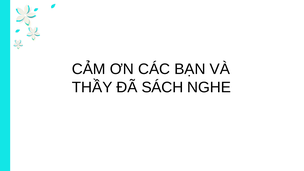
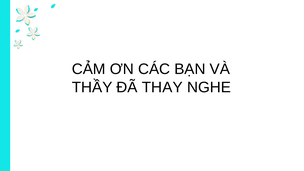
SÁCH: SÁCH -> THAY (162, 87)
